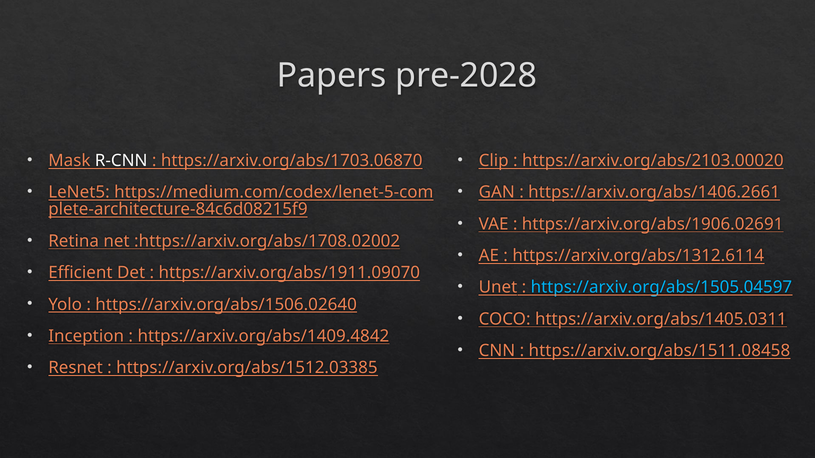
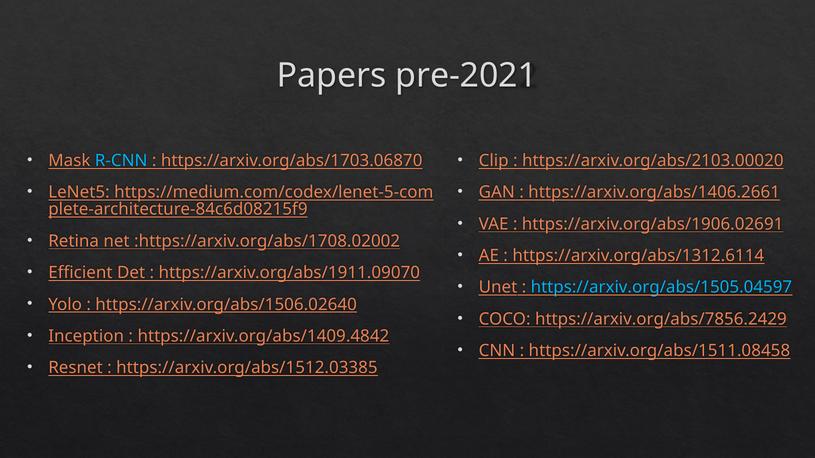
pre-2028: pre-2028 -> pre-2021 (466, 76)
R-CNN colour: white -> light blue (121, 161)
https://arxiv.org/abs/1405.0311: https://arxiv.org/abs/1405.0311 -> https://arxiv.org/abs/7856.2429 (661, 319)
